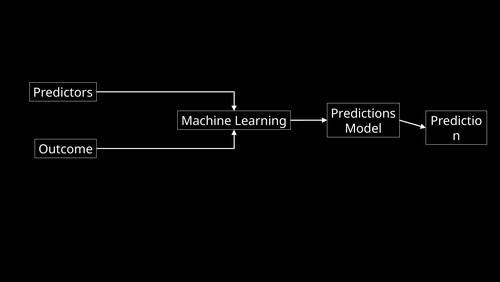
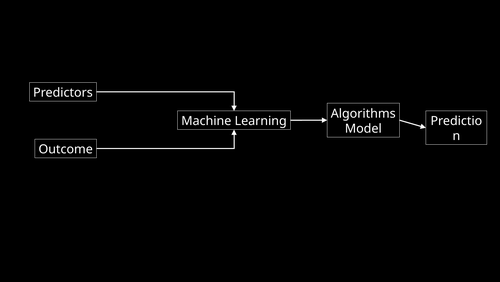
Predictions: Predictions -> Algorithms (363, 113)
